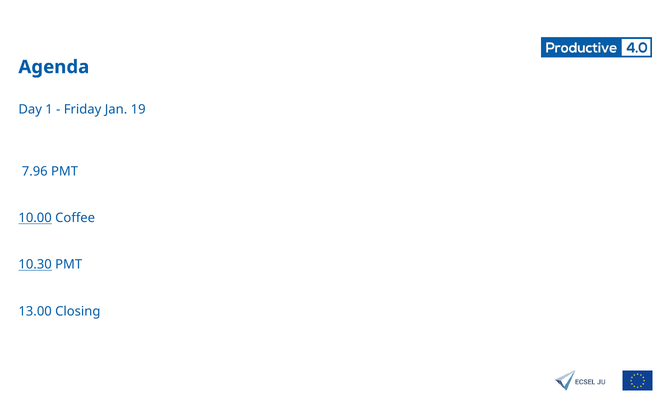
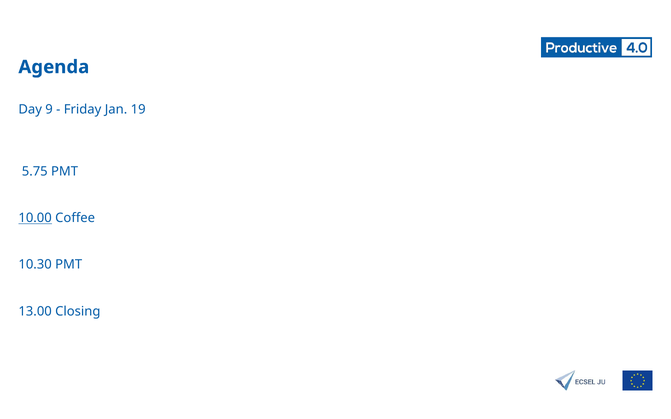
1: 1 -> 9 (49, 109)
7.96: 7.96 -> 5.75 (35, 172)
10.30 underline: present -> none (35, 265)
